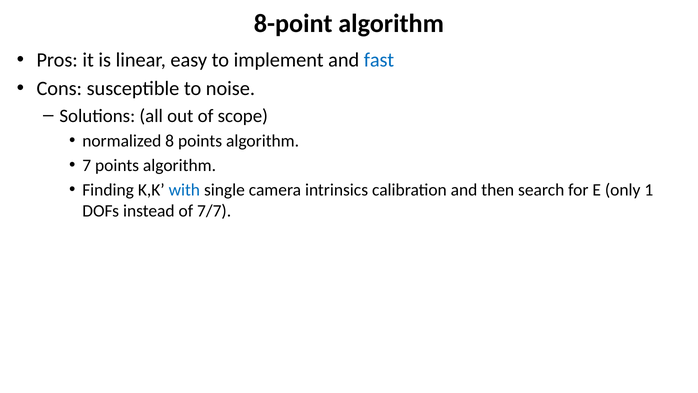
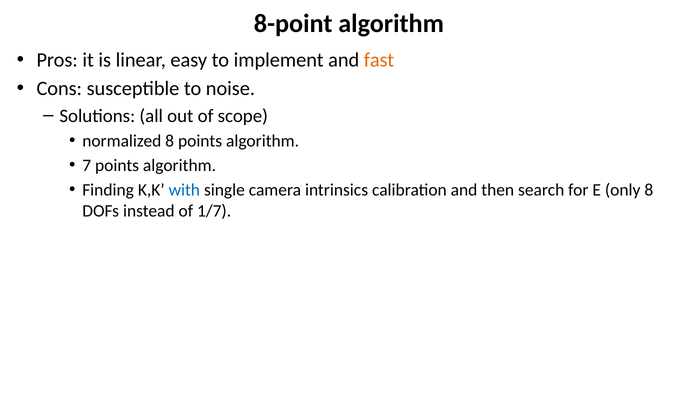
fast colour: blue -> orange (379, 60)
only 1: 1 -> 8 (649, 190)
7/7: 7/7 -> 1/7 (214, 211)
